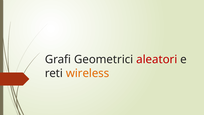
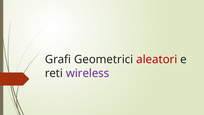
wireless colour: orange -> purple (88, 73)
